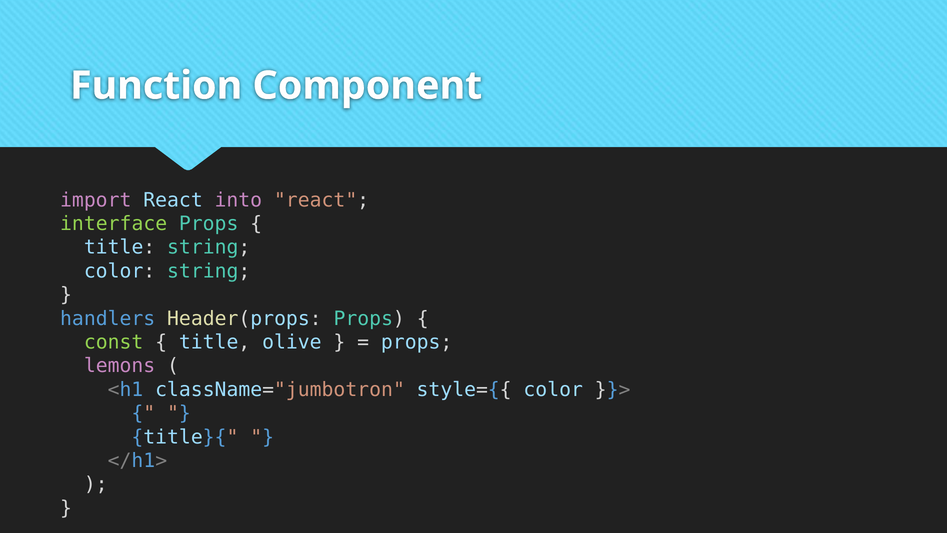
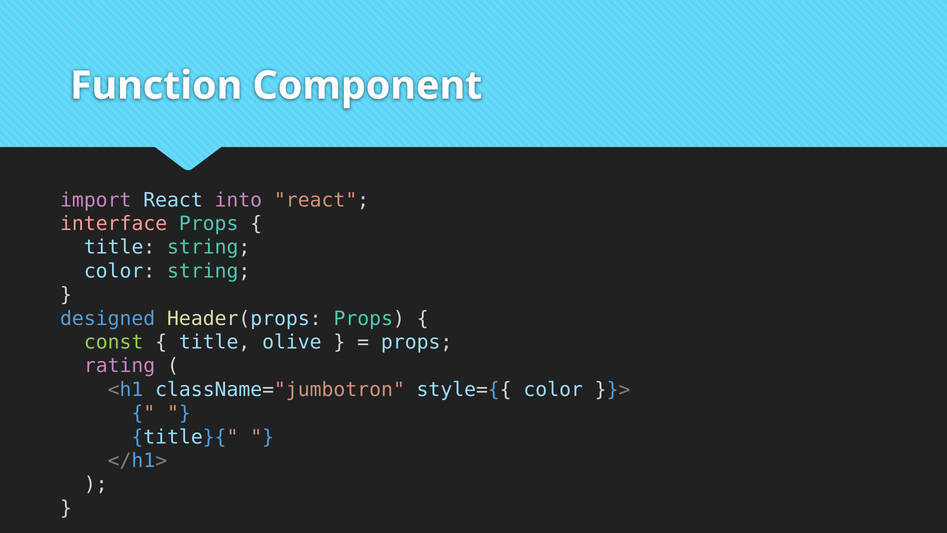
interface colour: light green -> pink (114, 224)
handlers: handlers -> designed (108, 318)
lemons: lemons -> rating (120, 366)
